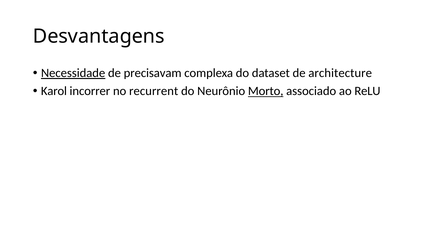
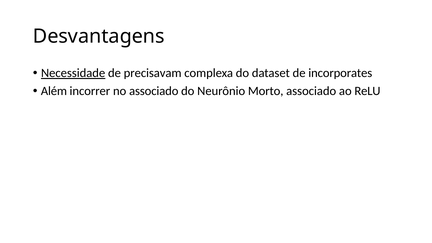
architecture: architecture -> incorporates (340, 73)
Karol: Karol -> Além (54, 91)
no recurrent: recurrent -> associado (154, 91)
Morto underline: present -> none (266, 91)
